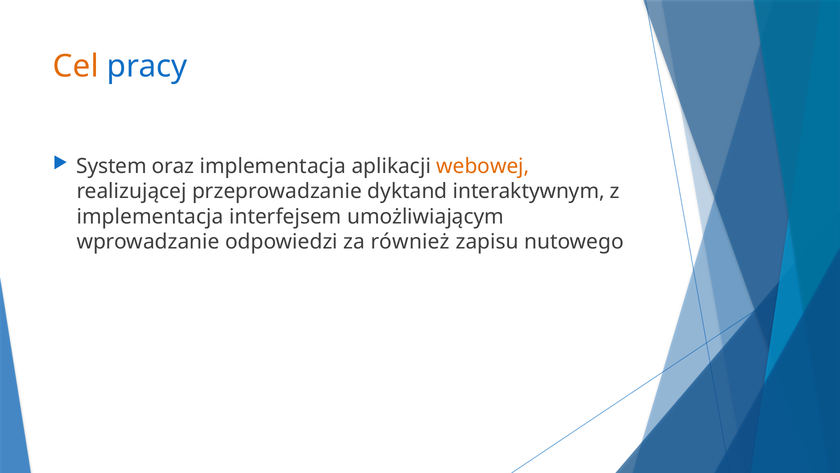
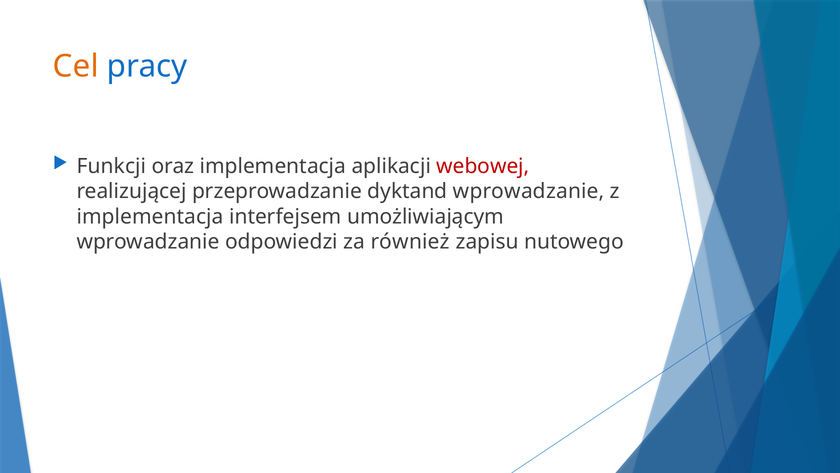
System: System -> Funkcji (111, 166)
webowej colour: orange -> red (483, 166)
dyktand interaktywnym: interaktywnym -> wprowadzanie (529, 191)
